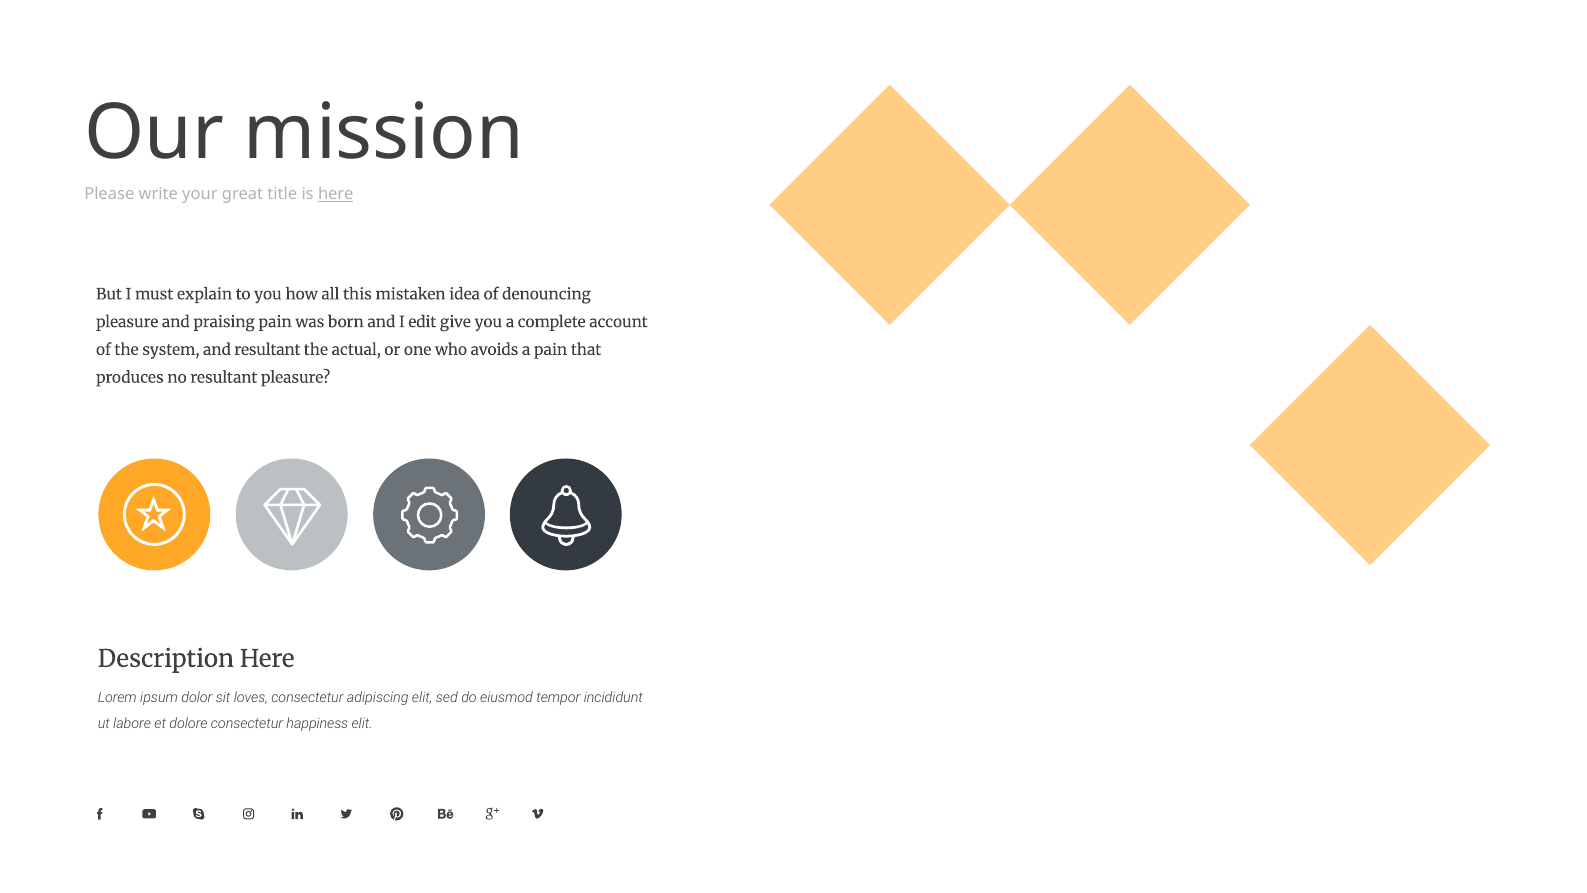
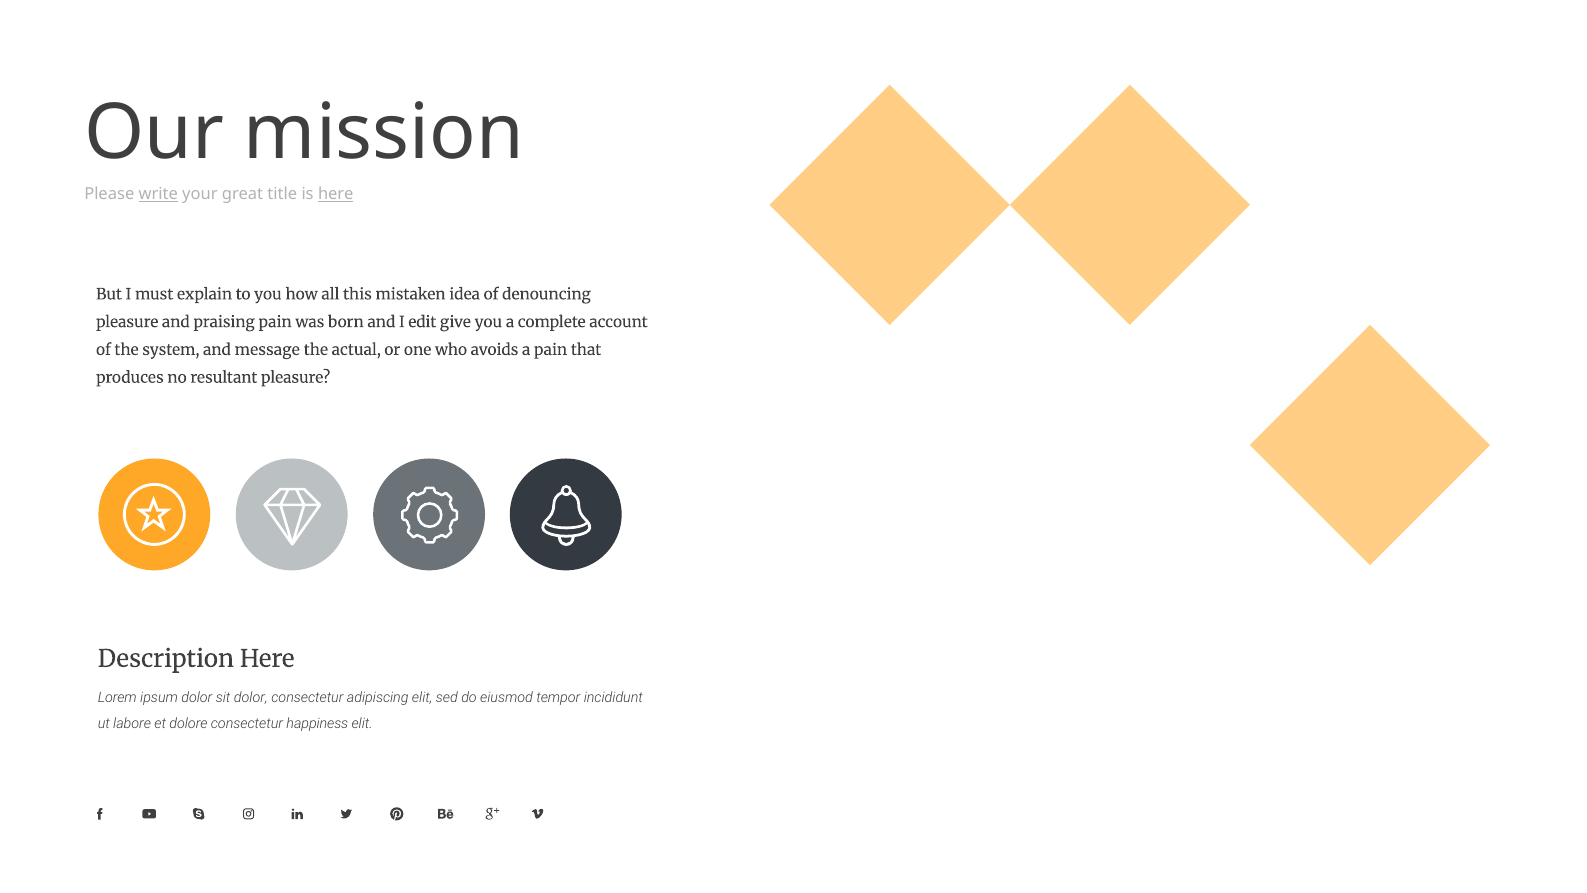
write underline: none -> present (158, 194)
and resultant: resultant -> message (267, 350)
sit loves: loves -> dolor (251, 698)
